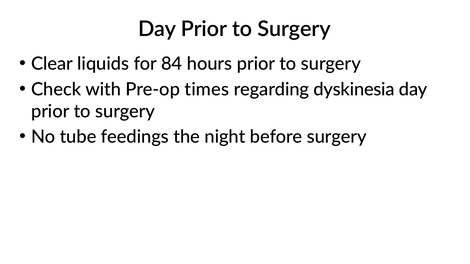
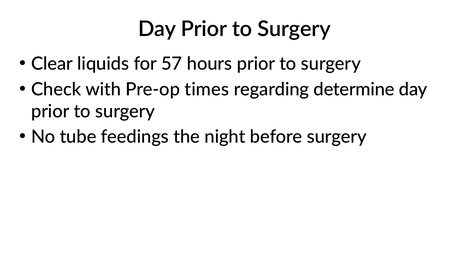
84: 84 -> 57 (172, 64)
dyskinesia: dyskinesia -> determine (354, 90)
